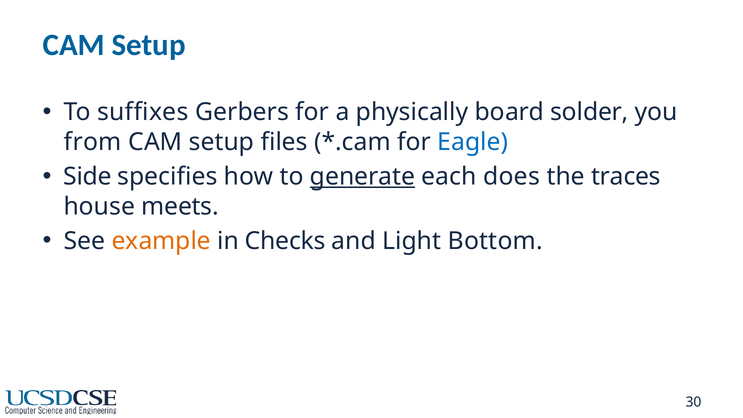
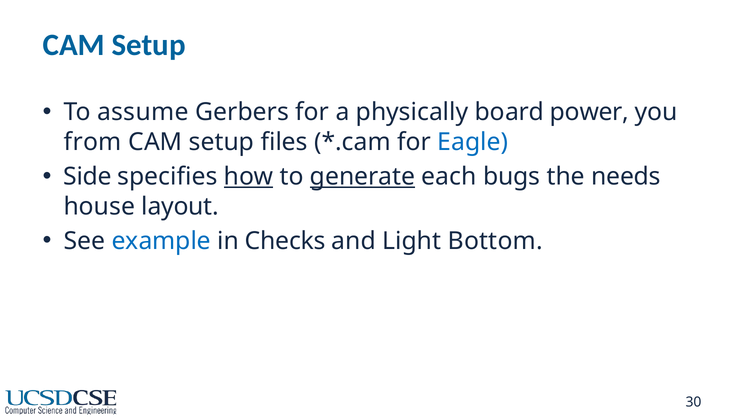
suffixes: suffixes -> assume (143, 112)
solder: solder -> power (589, 112)
how underline: none -> present (249, 177)
does: does -> bugs (512, 177)
traces: traces -> needs (626, 177)
meets: meets -> layout (180, 206)
example colour: orange -> blue (161, 241)
